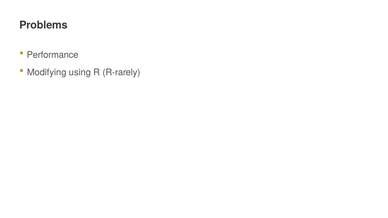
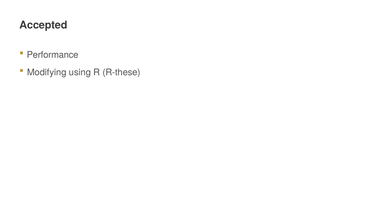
Problems: Problems -> Accepted (43, 25)
R-rarely: R-rarely -> R-these (122, 72)
